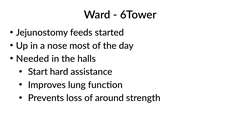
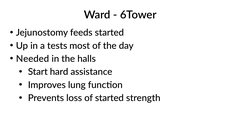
nose: nose -> tests (57, 46)
of around: around -> started (109, 98)
